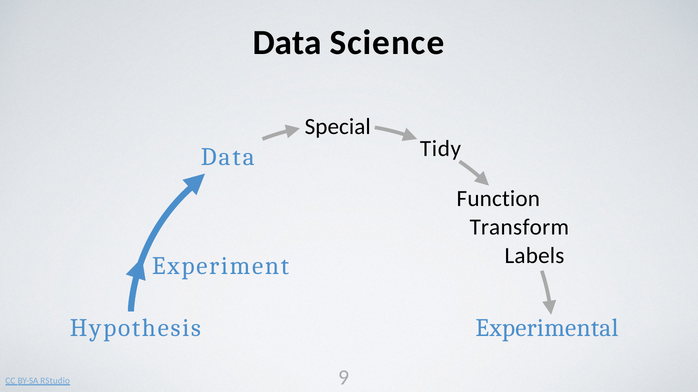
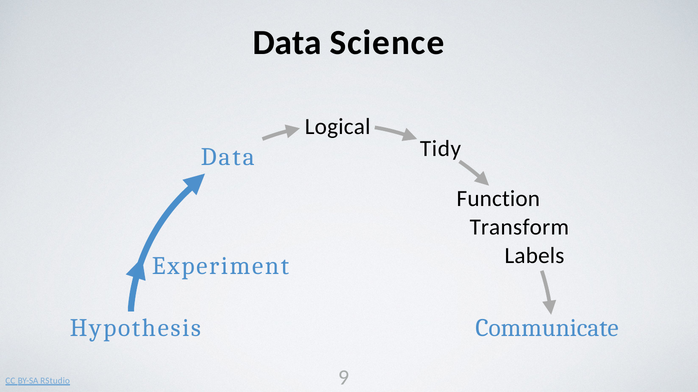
Special: Special -> Logical (338, 127)
Experimental: Experimental -> Communicate (547, 328)
